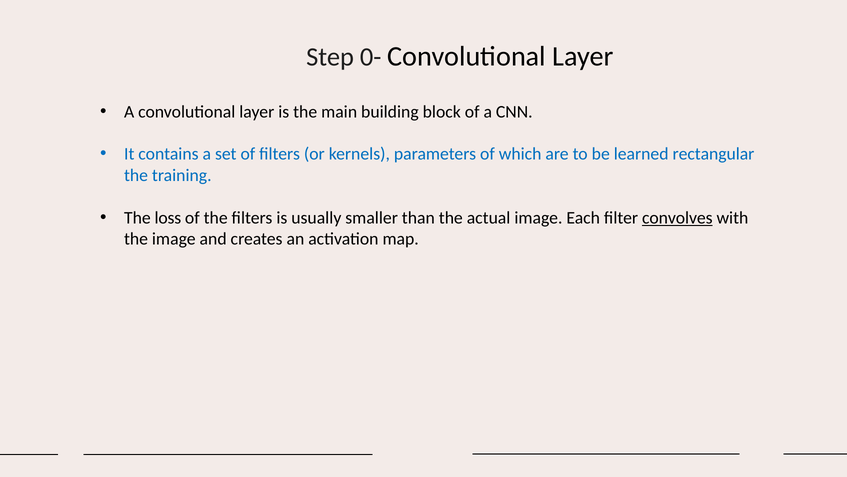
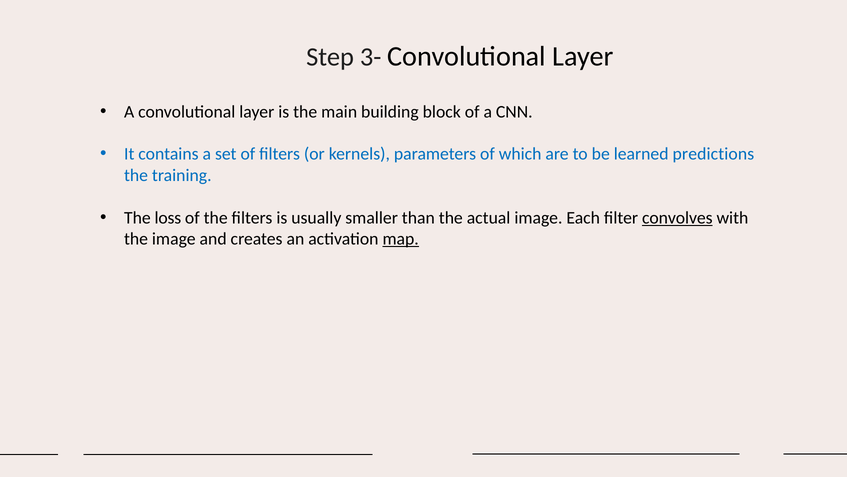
0-: 0- -> 3- (371, 57)
rectangular: rectangular -> predictions (713, 154)
map underline: none -> present (401, 239)
